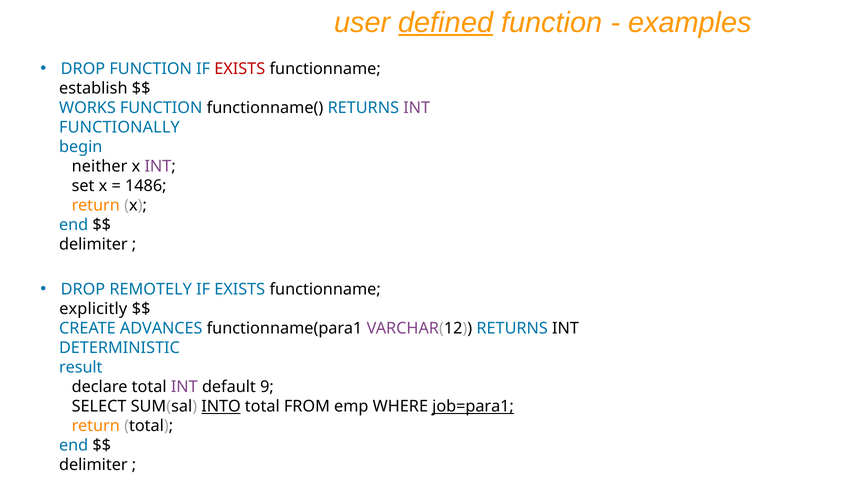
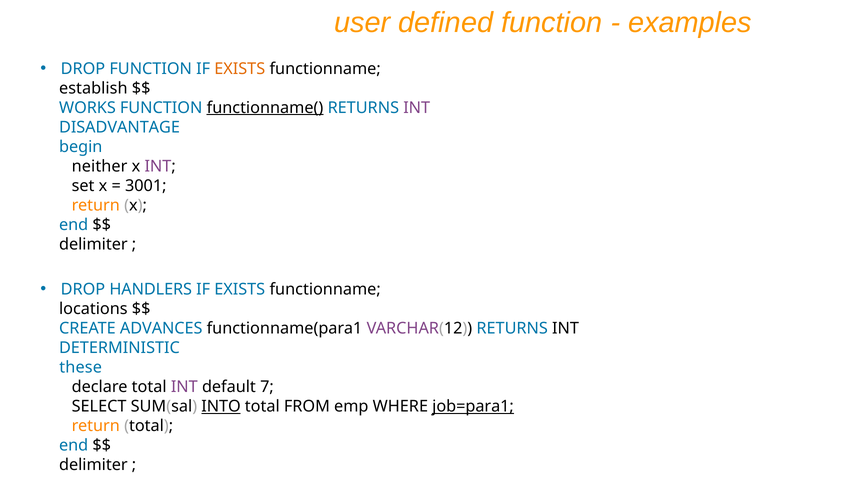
defined underline: present -> none (446, 23)
EXISTS colour: red -> orange (240, 69)
functionname( underline: none -> present (265, 108)
FUNCTIONALLY: FUNCTIONALLY -> DISADVANTAGE (119, 127)
1486: 1486 -> 3001 (146, 186)
REMOTELY: REMOTELY -> HANDLERS (151, 289)
explicitly: explicitly -> locations (93, 309)
result: result -> these (81, 367)
9: 9 -> 7 (267, 387)
